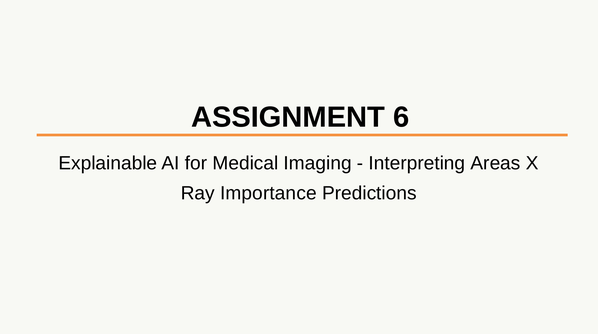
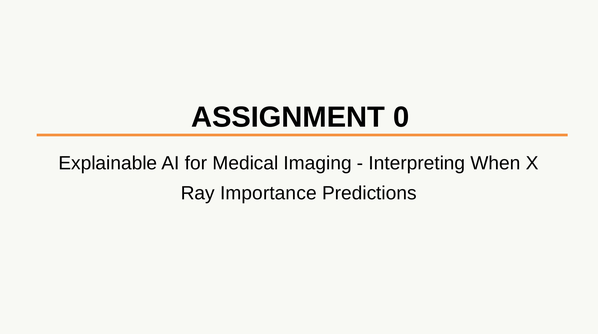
6: 6 -> 0 (401, 117)
Areas: Areas -> When (496, 163)
